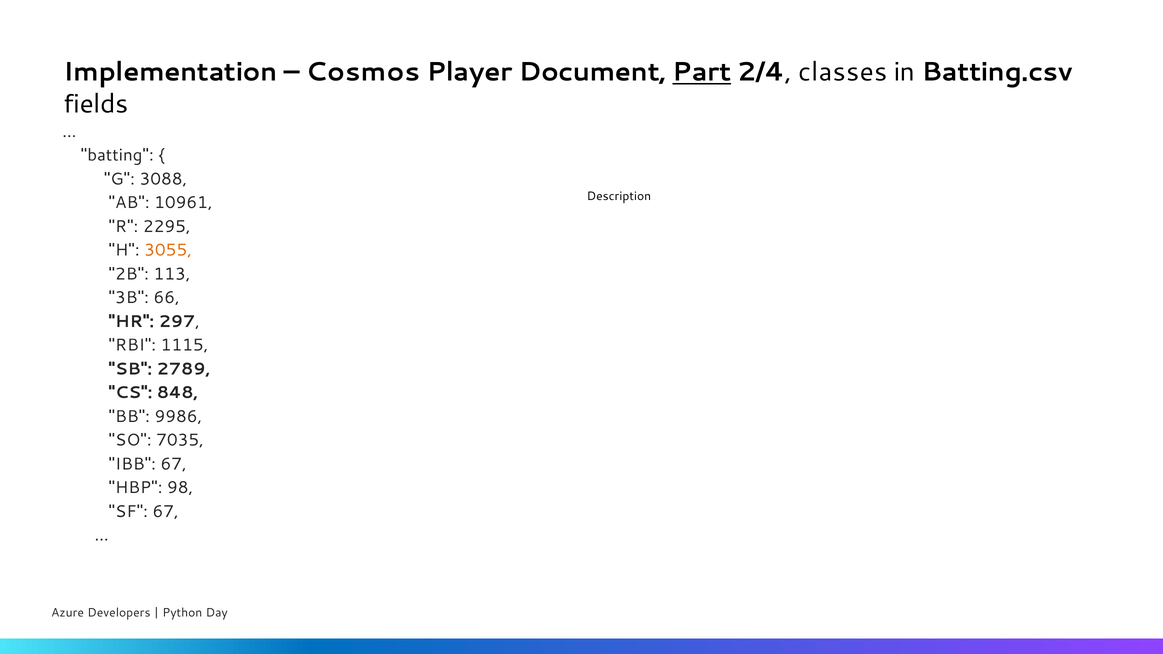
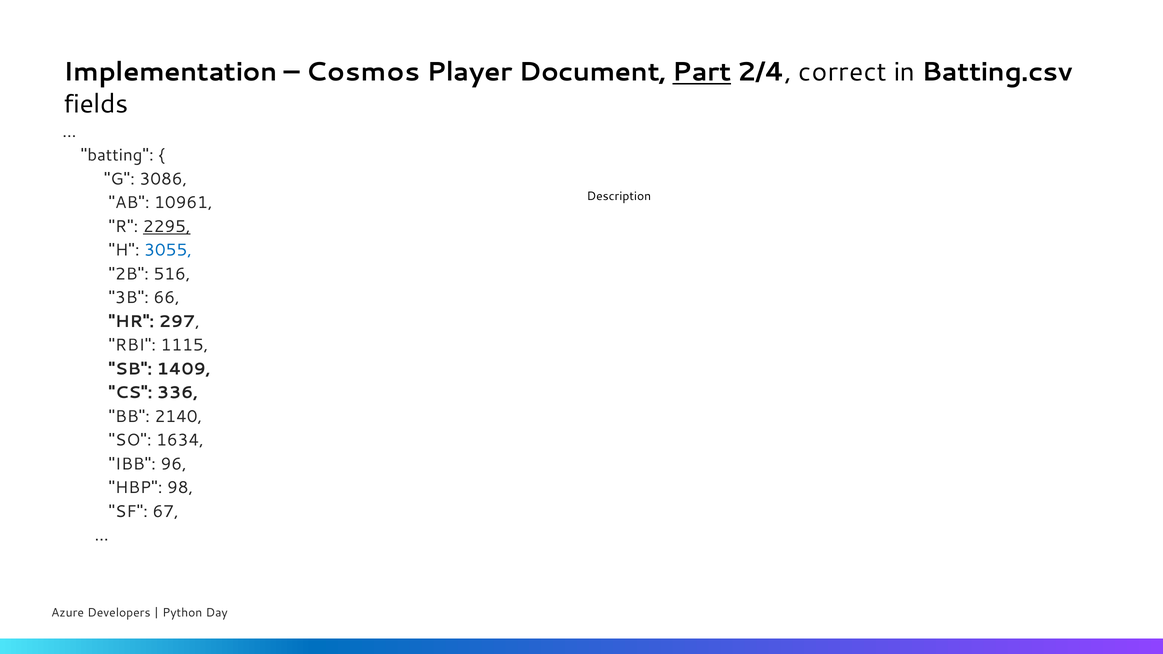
classes: classes -> correct (843, 72)
3088: 3088 -> 3086 (163, 179)
2295 underline: none -> present (167, 227)
3055 colour: orange -> blue (168, 250)
113: 113 -> 516 (172, 274)
2789: 2789 -> 1409 (184, 369)
848: 848 -> 336 (177, 393)
9986: 9986 -> 2140 (178, 417)
7035: 7035 -> 1634 (180, 440)
IBB 67: 67 -> 96 (174, 464)
